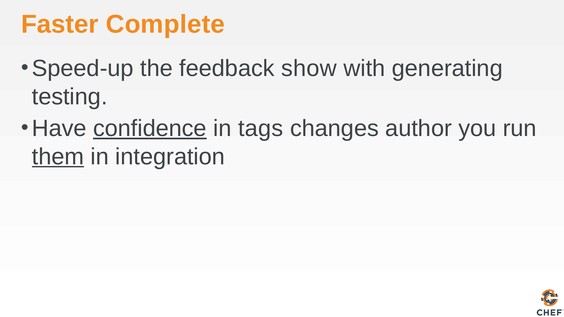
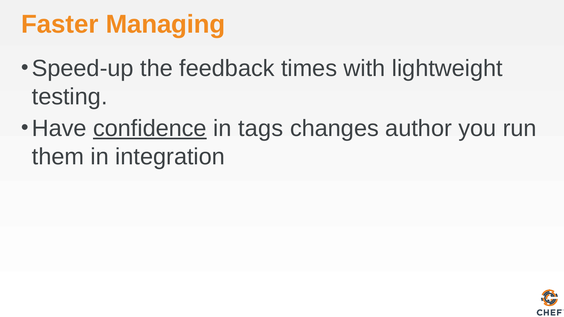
Complete: Complete -> Managing (166, 24)
show: show -> times (309, 69)
generating: generating -> lightweight (447, 69)
them underline: present -> none (58, 157)
